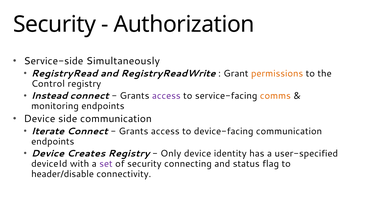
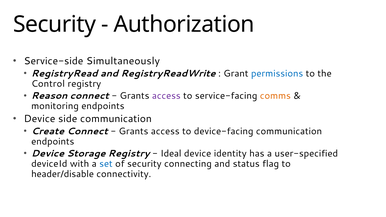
permissions colour: orange -> blue (277, 74)
Instead: Instead -> Reason (49, 96)
Iterate: Iterate -> Create (48, 131)
Creates: Creates -> Storage (86, 154)
Only: Only -> Ideal (171, 154)
set colour: purple -> blue (106, 164)
